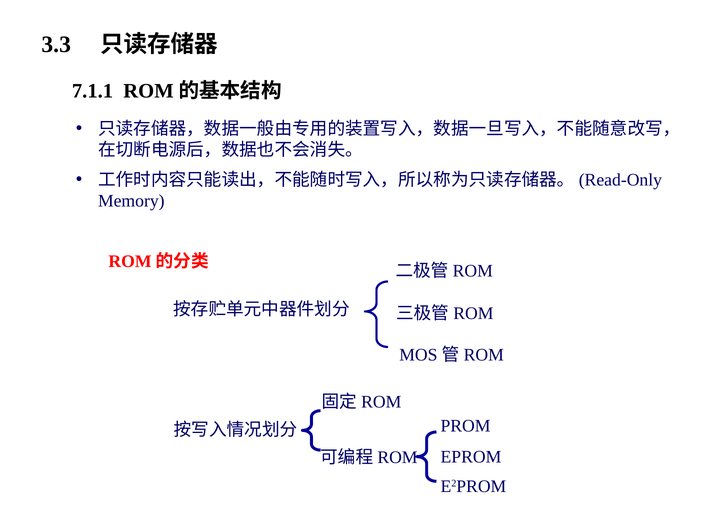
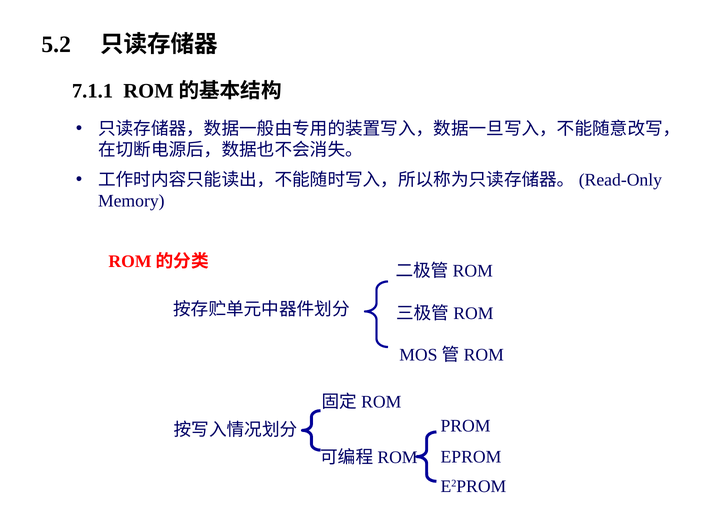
3.3: 3.3 -> 5.2 (56, 45)
